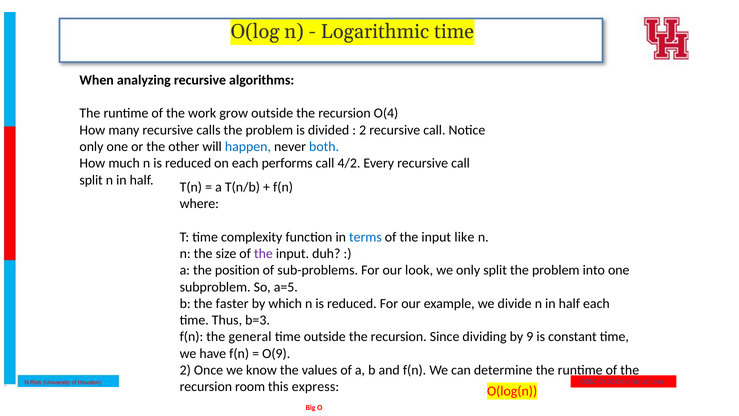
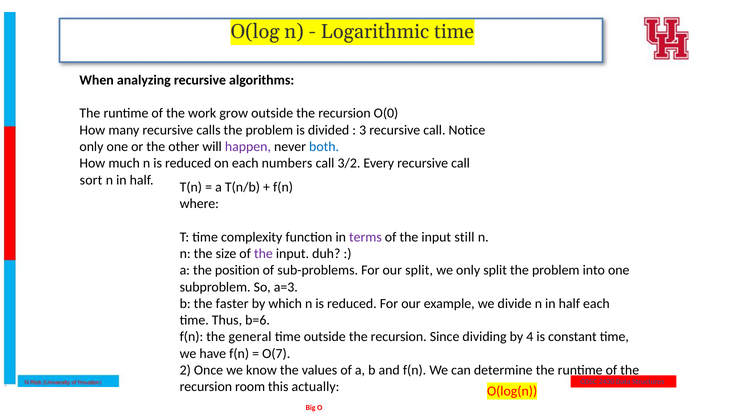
O(4: O(4 -> O(0 (386, 113)
2: 2 -> 3 (363, 130)
happen colour: blue -> purple (248, 147)
performs: performs -> numbers (287, 163)
4/2: 4/2 -> 3/2 (349, 163)
split: split -> sort (91, 180)
terms colour: blue -> purple (365, 237)
like: like -> still (464, 237)
our look: look -> split (419, 270)
a=5: a=5 -> a=3 (286, 287)
b=3: b=3 -> b=6 (258, 320)
9: 9 -> 4 (530, 337)
O(9: O(9 -> O(7 (276, 353)
express: express -> actually (315, 387)
